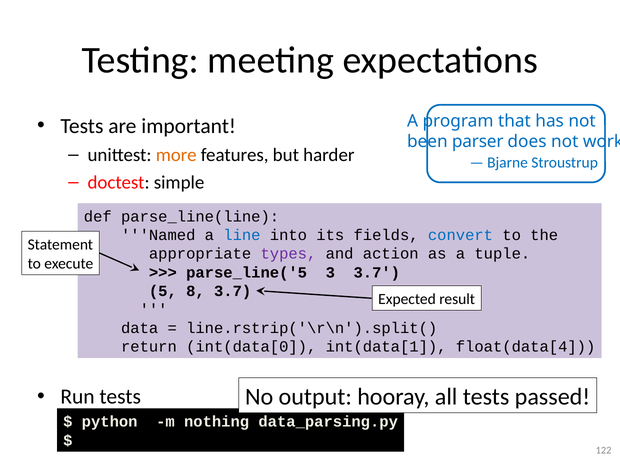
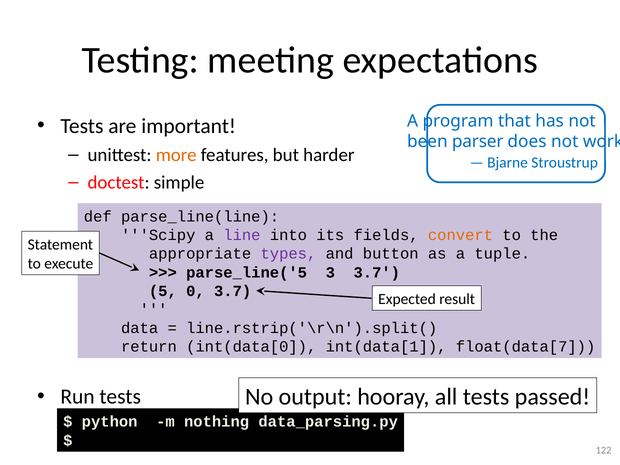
Named: Named -> Scipy (158, 235)
line colour: blue -> purple (242, 235)
convert colour: blue -> orange (460, 235)
action: action -> button (391, 254)
8: 8 -> 0 (195, 291)
float(data[4: float(data[4 -> float(data[7 (526, 347)
